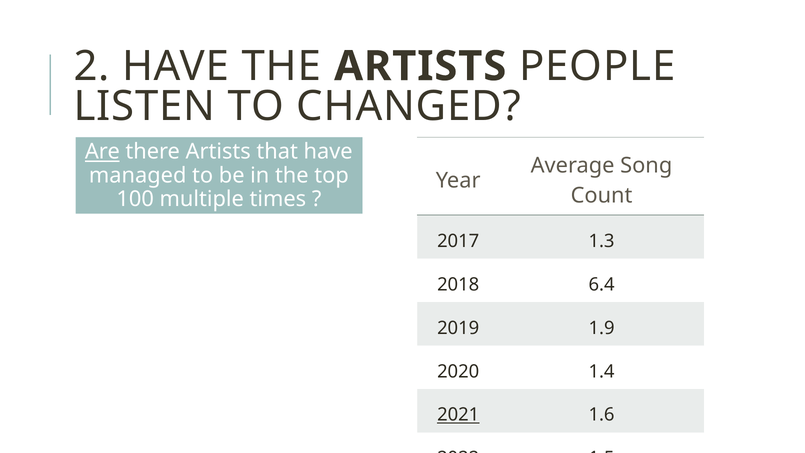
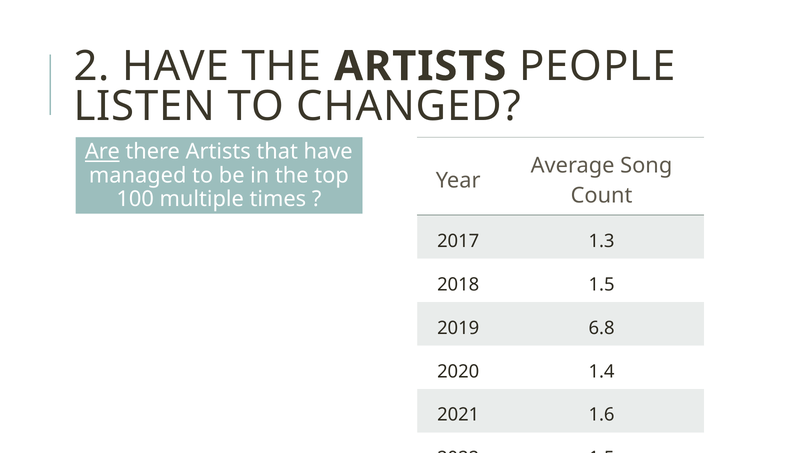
2018 6.4: 6.4 -> 1.5 (602, 284)
1.9: 1.9 -> 6.8 (602, 328)
2021 underline: present -> none (458, 415)
